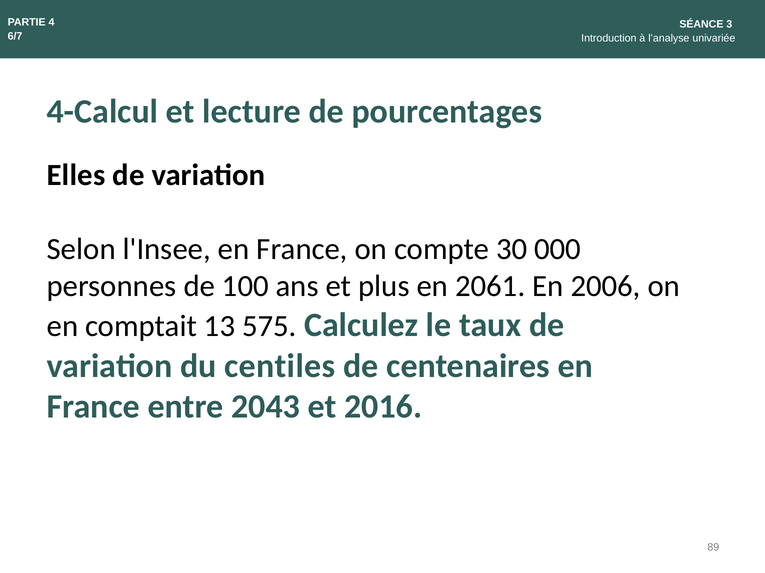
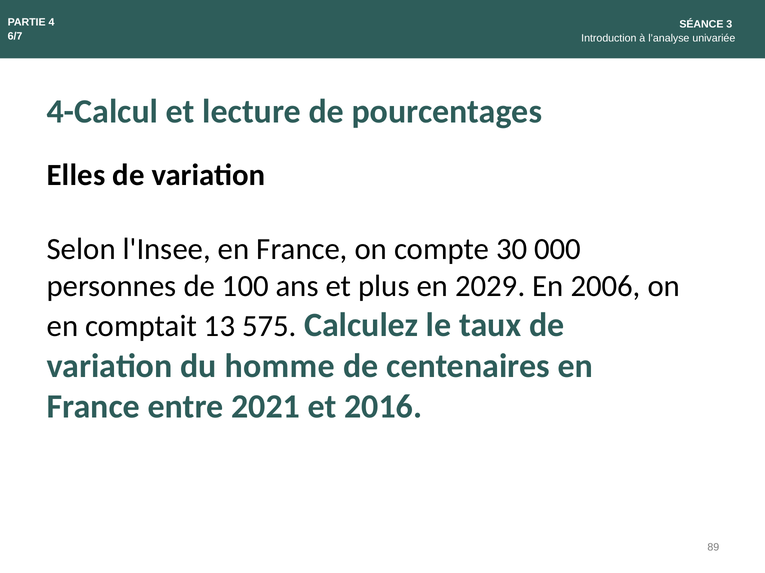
2061: 2061 -> 2029 (490, 286)
centiles: centiles -> homme (280, 366)
2043: 2043 -> 2021 (266, 407)
